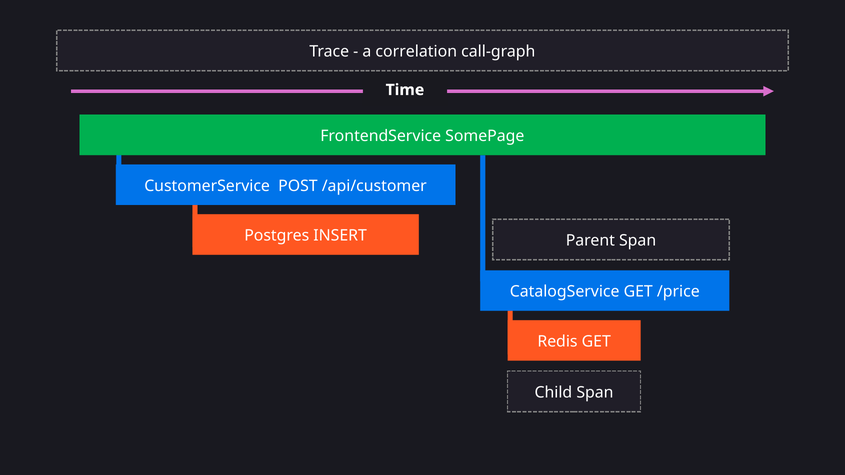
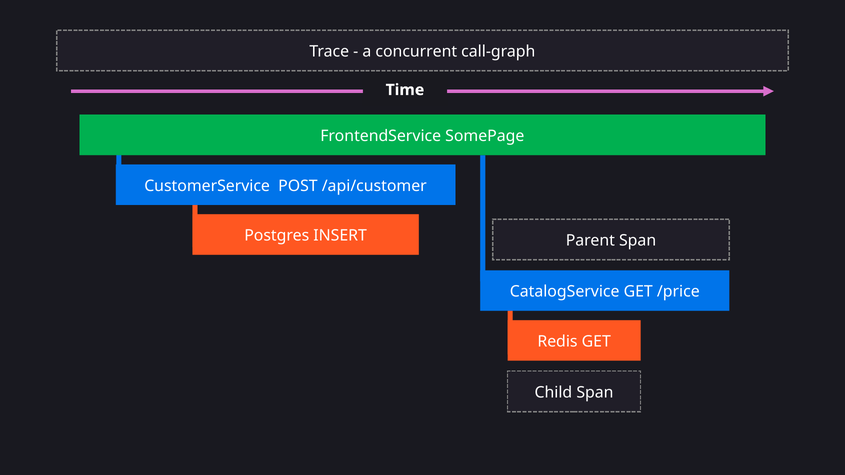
correlation: correlation -> concurrent (416, 52)
